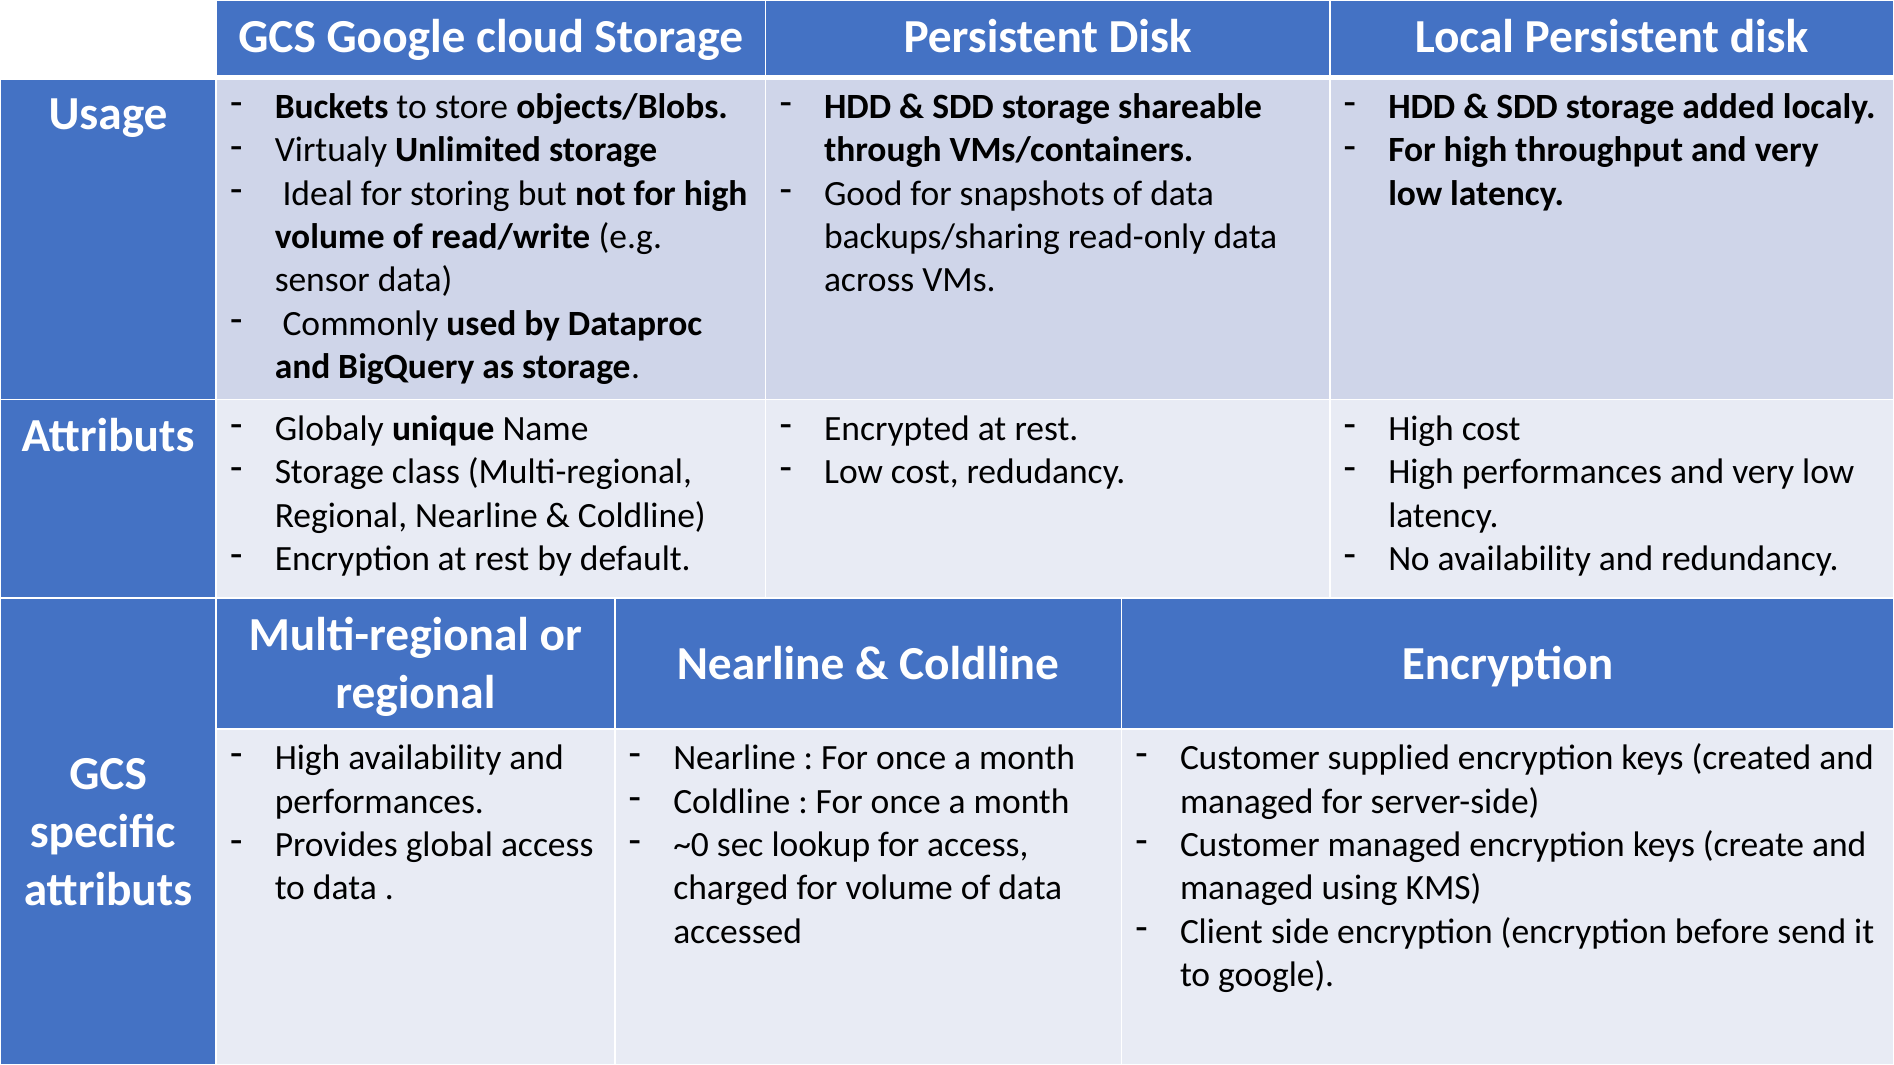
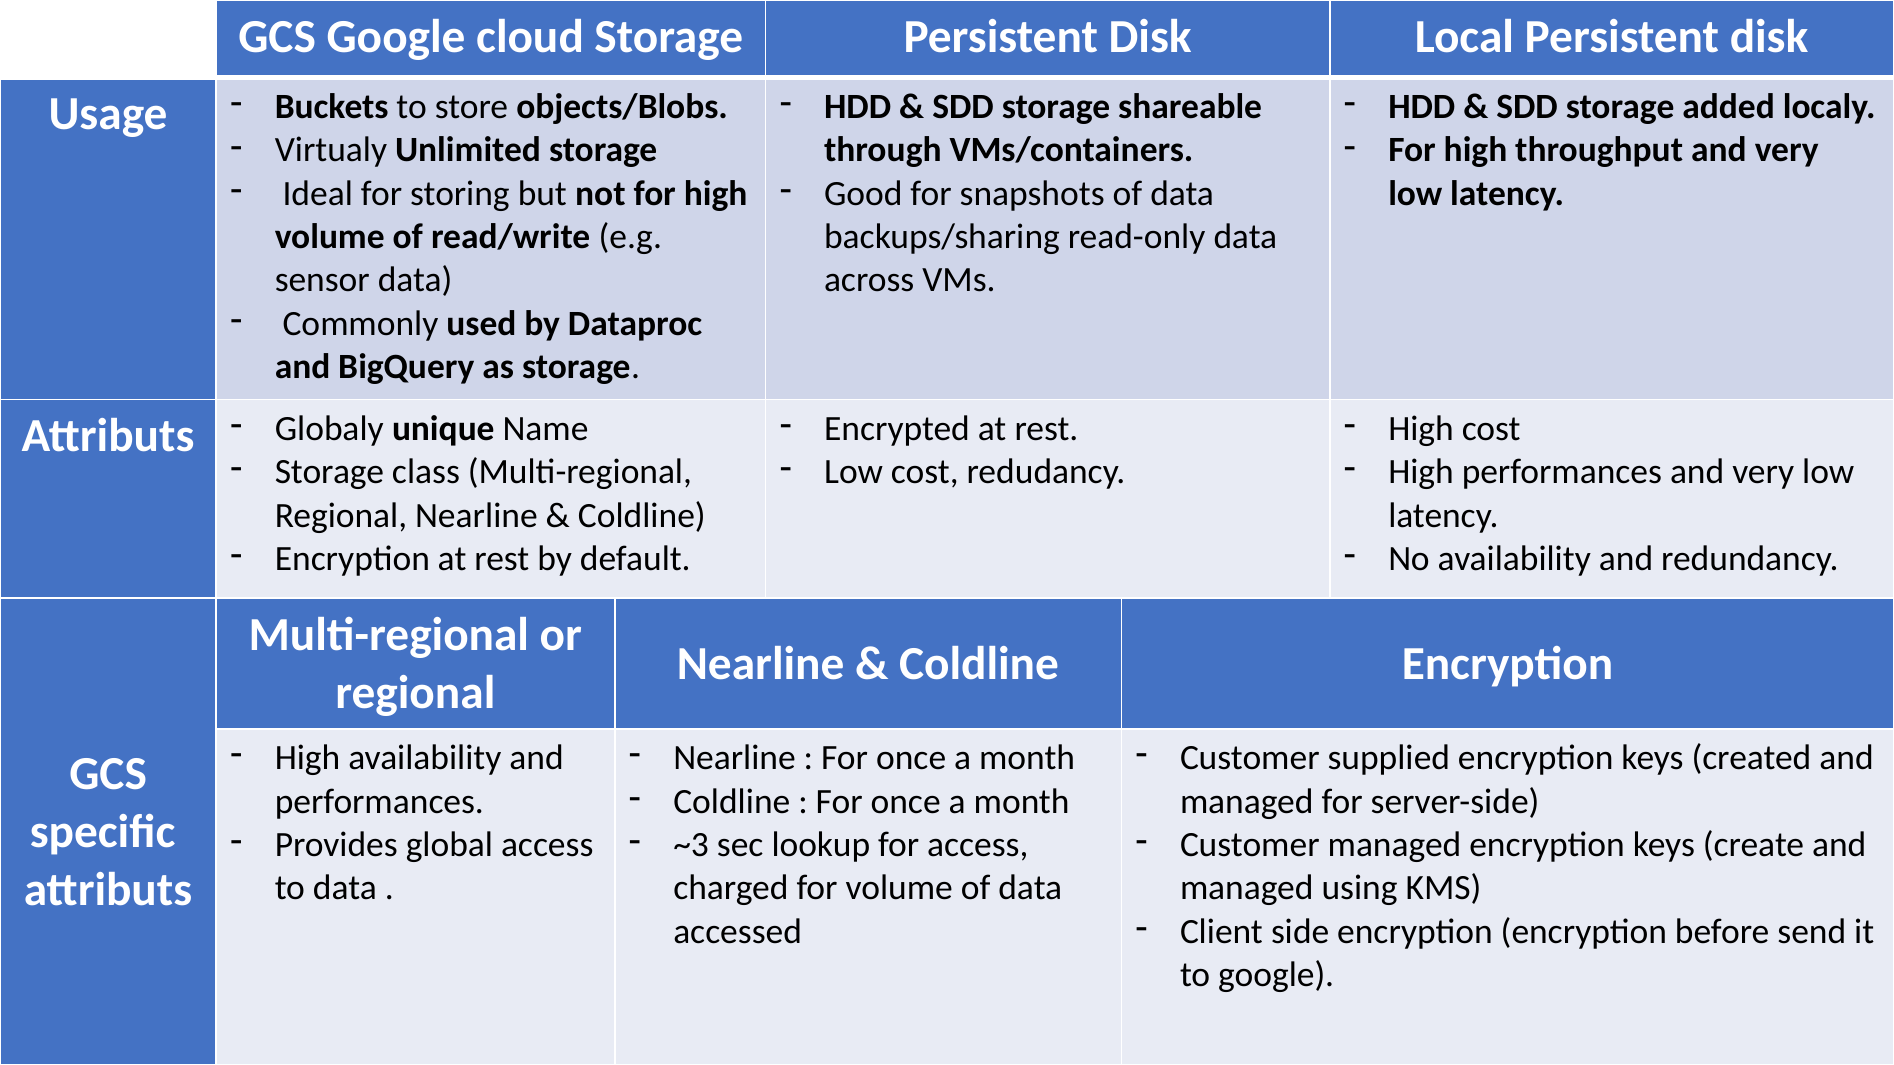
~0: ~0 -> ~3 (691, 845)
